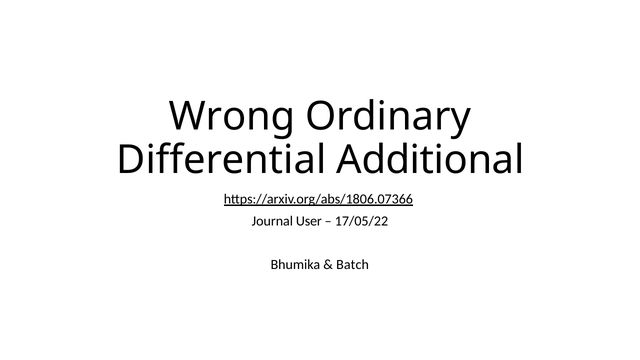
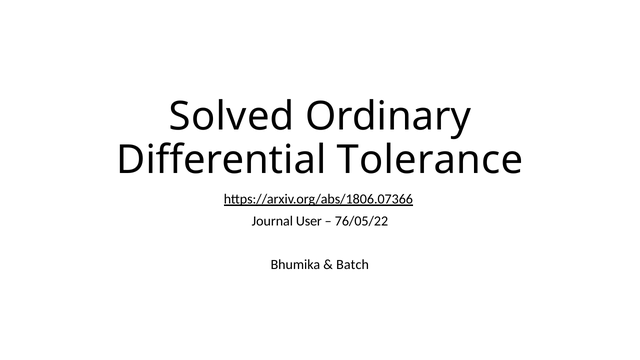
Wrong: Wrong -> Solved (232, 117)
Additional: Additional -> Tolerance (430, 160)
17/05/22: 17/05/22 -> 76/05/22 (361, 221)
